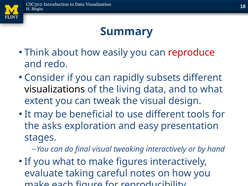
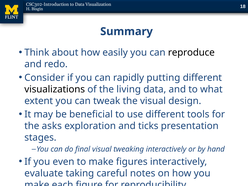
reproduce colour: red -> black (191, 53)
subsets: subsets -> putting (163, 78)
easy: easy -> ticks (148, 126)
you what: what -> even (63, 162)
